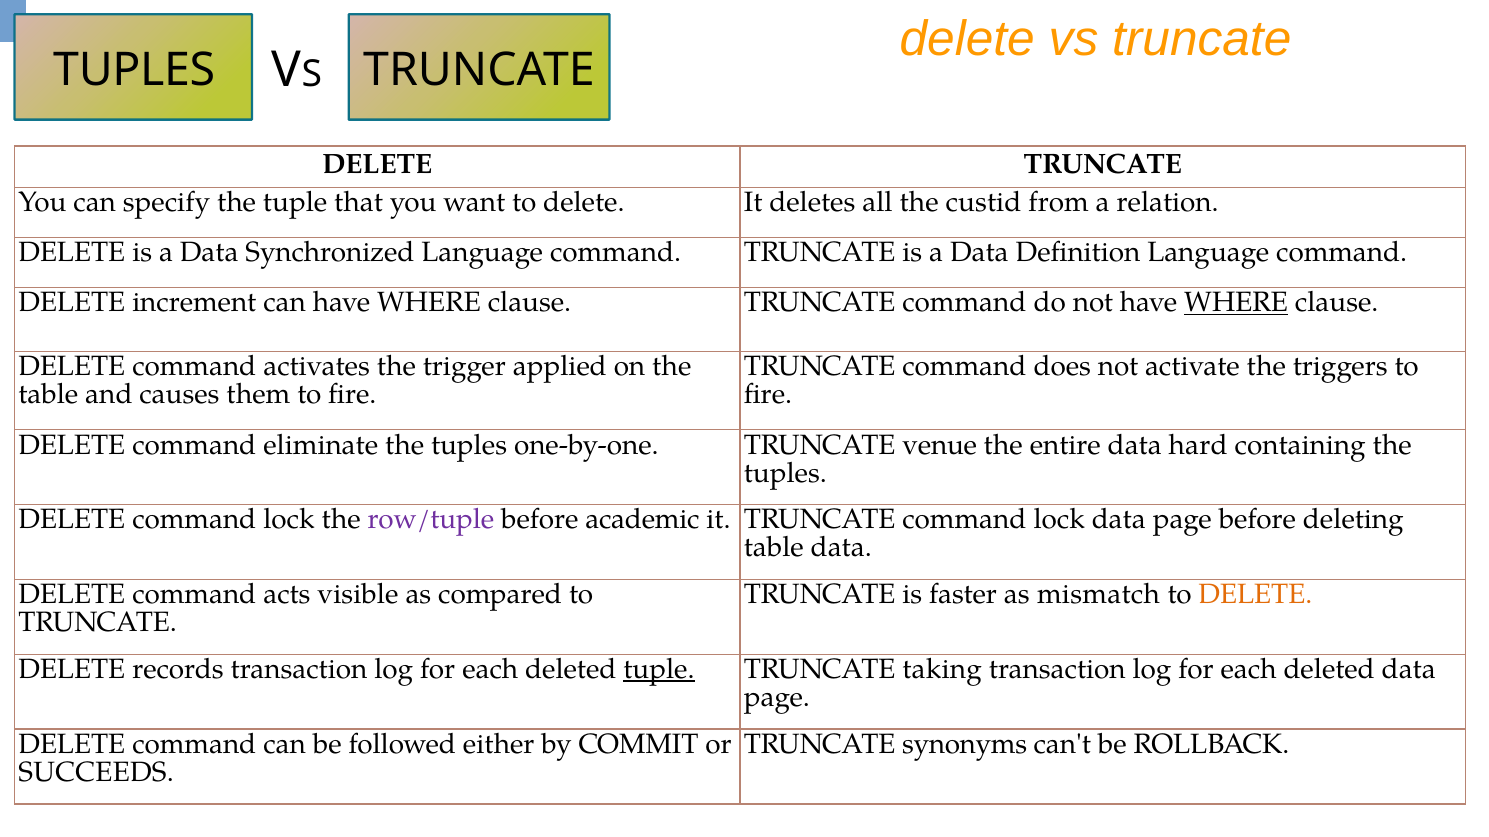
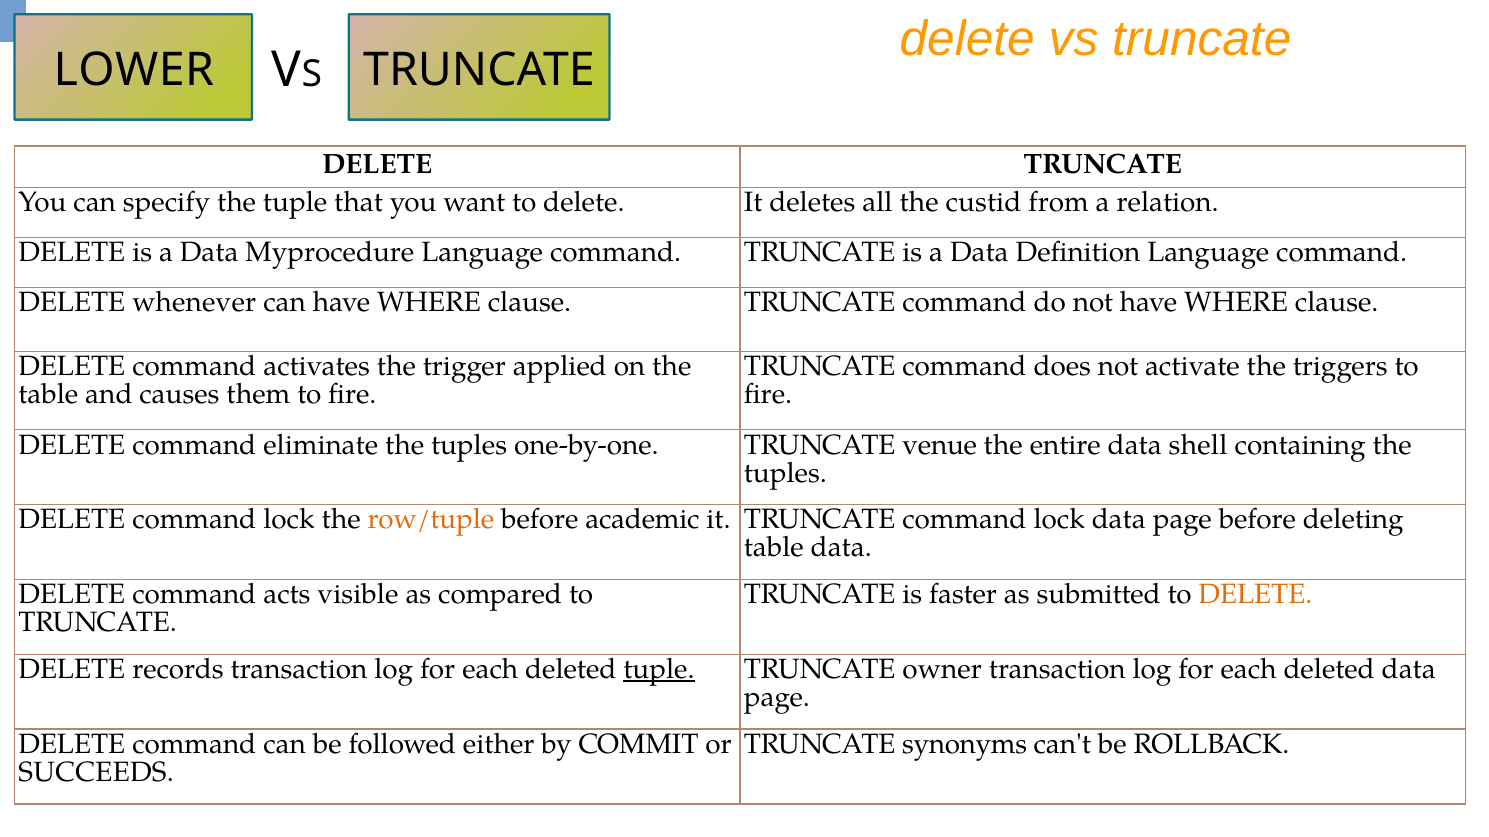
TUPLES: TUPLES -> LOWER (134, 71)
Synchronized: Synchronized -> Myprocedure (330, 253)
increment: increment -> whenever (194, 303)
WHERE underline: present -> none (1236, 303)
hard: hard -> shell (1198, 445)
row/tuple colour: purple -> orange (431, 520)
mismatch: mismatch -> submitted (1099, 595)
taking: taking -> owner (942, 670)
